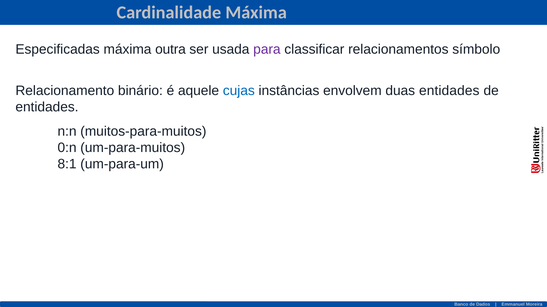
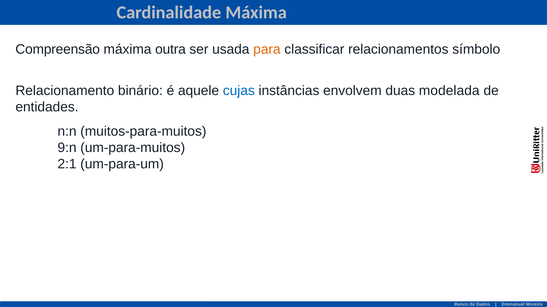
Especificadas: Especificadas -> Compreensão (58, 49)
para colour: purple -> orange (267, 49)
duas entidades: entidades -> modelada (449, 91)
0:n: 0:n -> 9:n (67, 148)
8:1: 8:1 -> 2:1 (67, 164)
